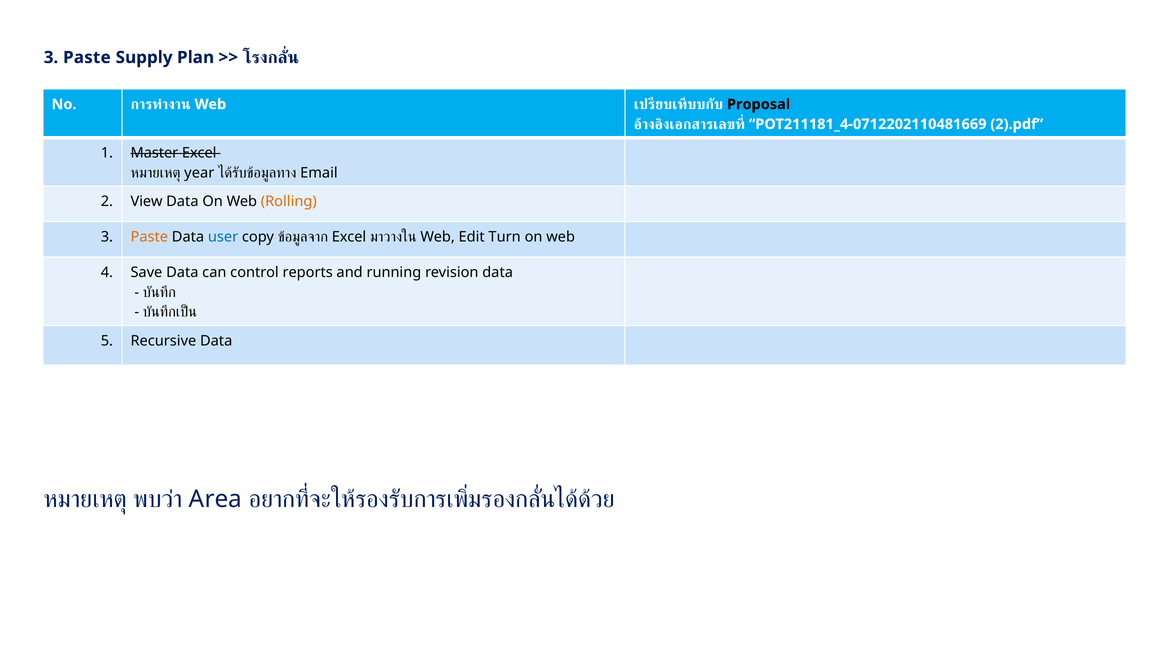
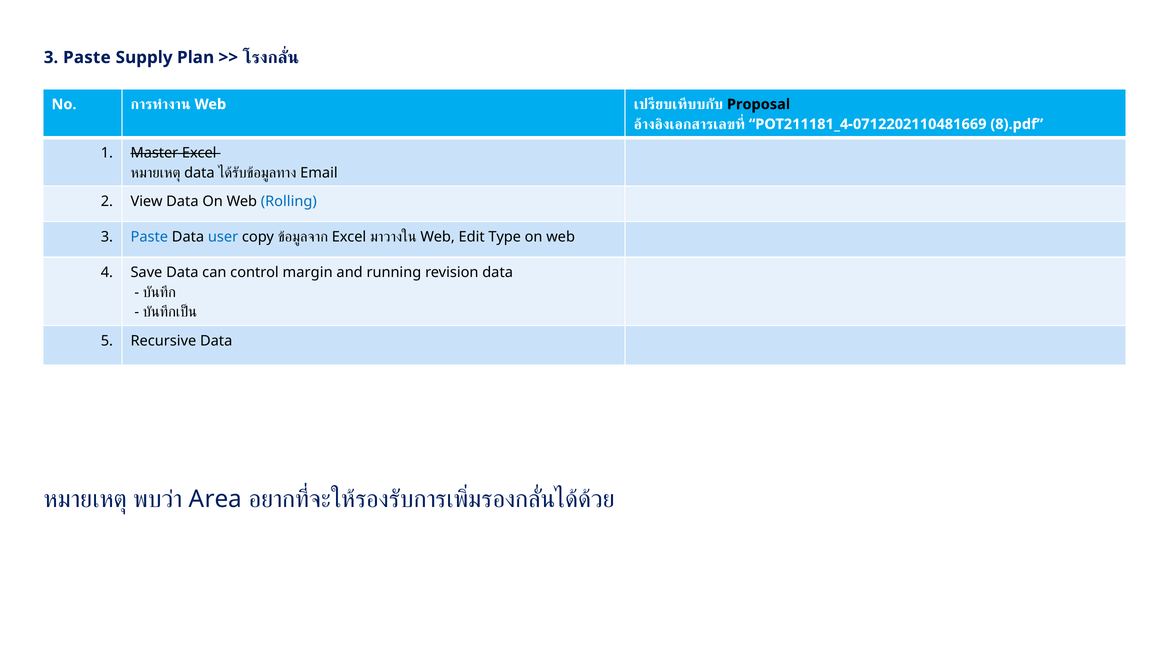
2).pdf: 2).pdf -> 8).pdf (1017, 124)
year: year -> data (199, 173)
Rolling colour: orange -> blue (289, 202)
Paste colour: orange -> blue (149, 237)
Turn: Turn -> Type (505, 237)
reports: reports -> margin (308, 273)
